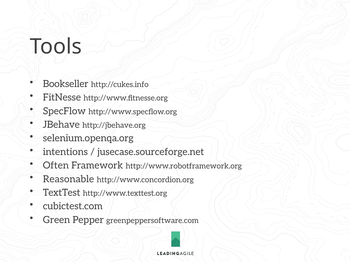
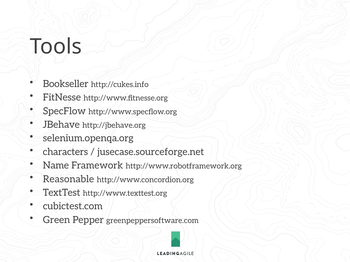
intentions: intentions -> characters (65, 152)
Often: Often -> Name (56, 166)
